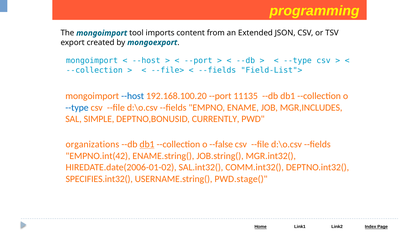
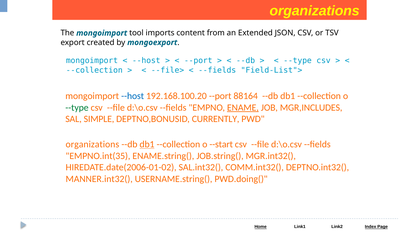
programming: programming -> organizations (315, 11)
11135: 11135 -> 88164 (246, 96)
--type colour: blue -> green (77, 107)
ENAME underline: none -> present (243, 107)
--false: --false -> --start (221, 144)
EMPNO.int(42: EMPNO.int(42 -> EMPNO.int(35 (98, 156)
SPECIFIES.int32(: SPECIFIES.int32( -> MANNER.int32( (99, 179)
PWD.stage(: PWD.stage( -> PWD.doing( (241, 179)
